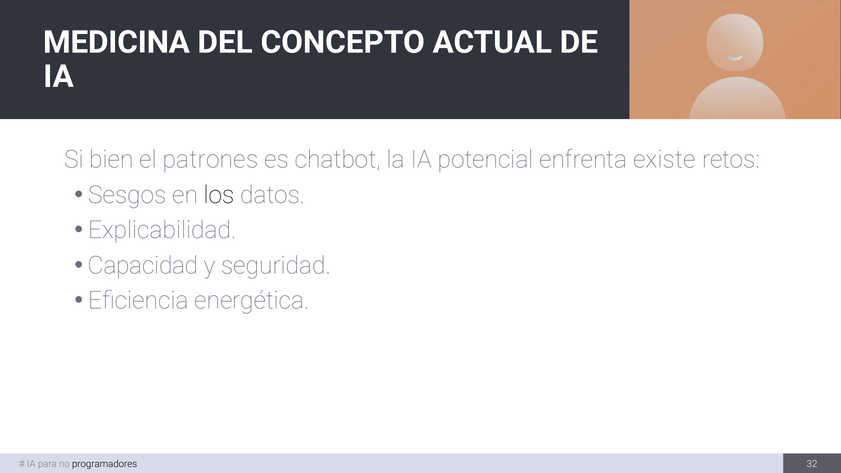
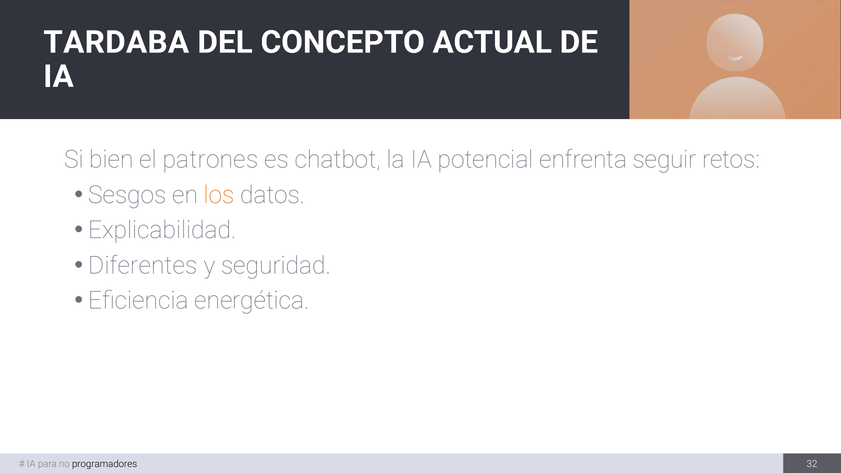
MEDICINA: MEDICINA -> TARDABA (116, 42)
existe: existe -> seguir (665, 160)
los colour: black -> orange (219, 195)
Capacidad: Capacidad -> Diferentes (143, 266)
